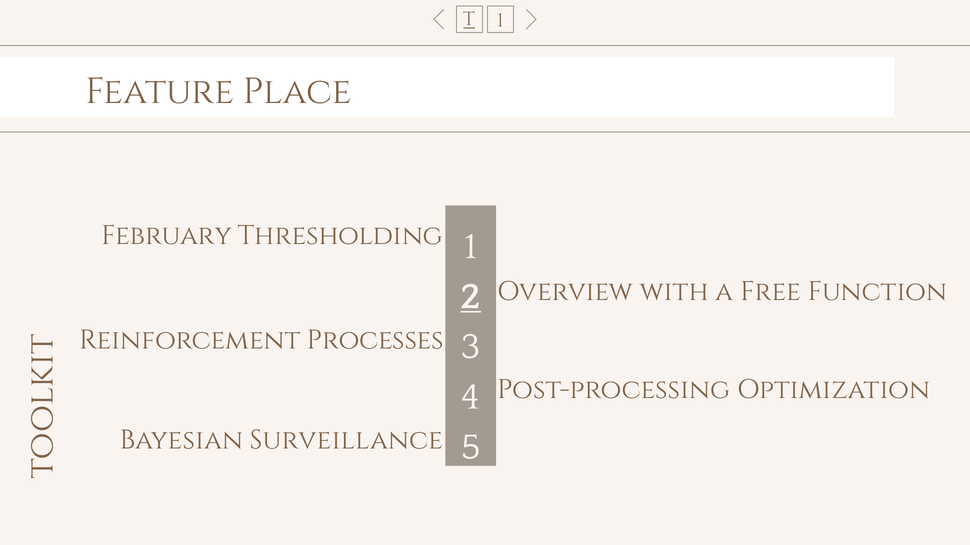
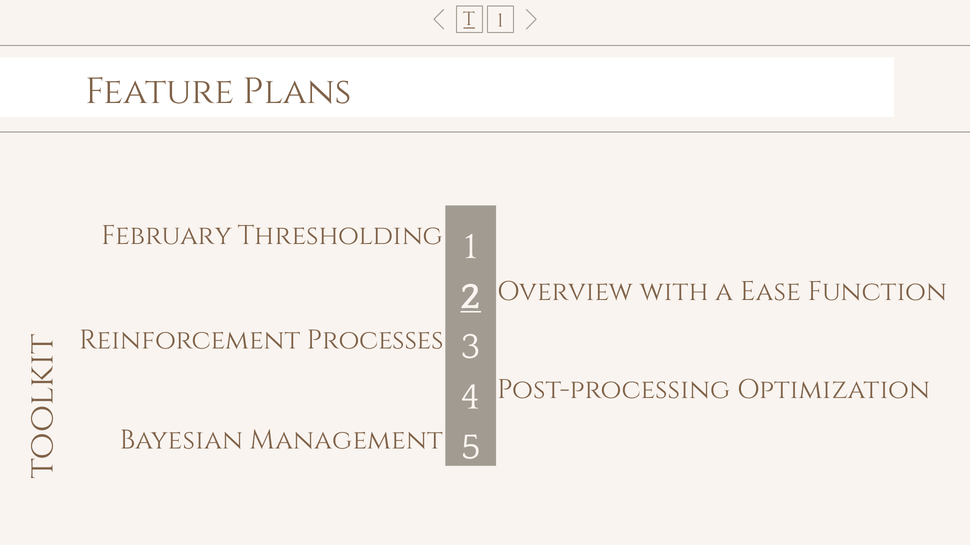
Place: Place -> Plans (297, 91)
Free: Free -> Ease (771, 292)
Surveillance: Surveillance -> Management (346, 440)
